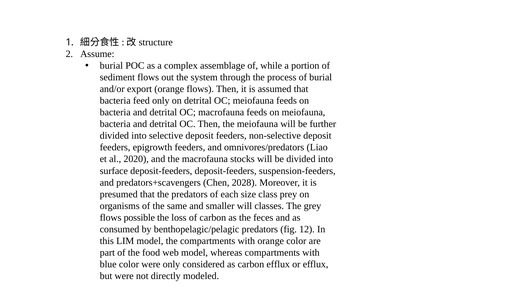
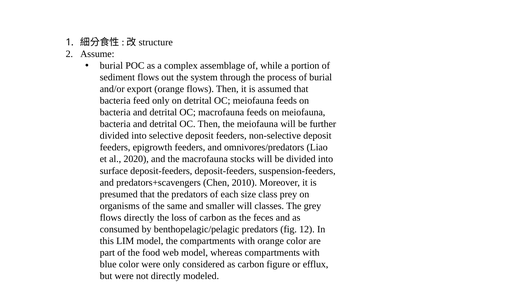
2028: 2028 -> 2010 (244, 183)
flows possible: possible -> directly (139, 218)
carbon efflux: efflux -> figure (278, 265)
